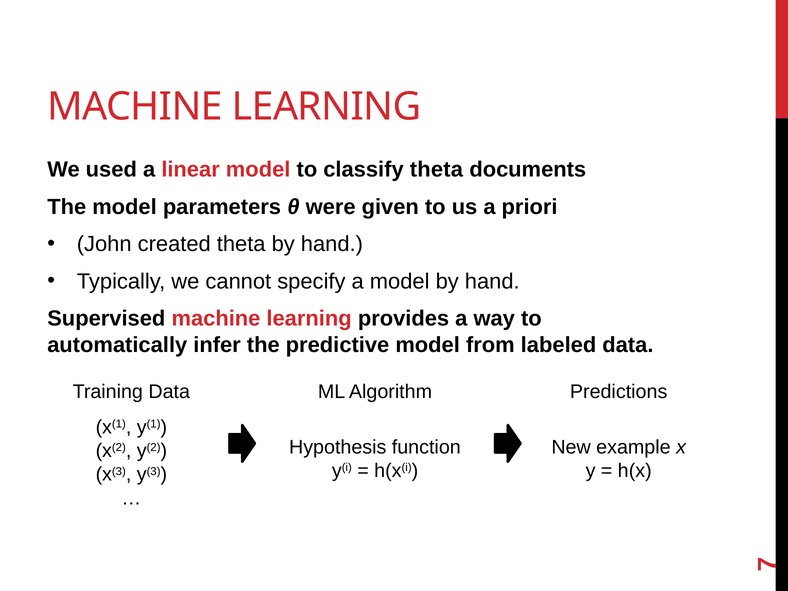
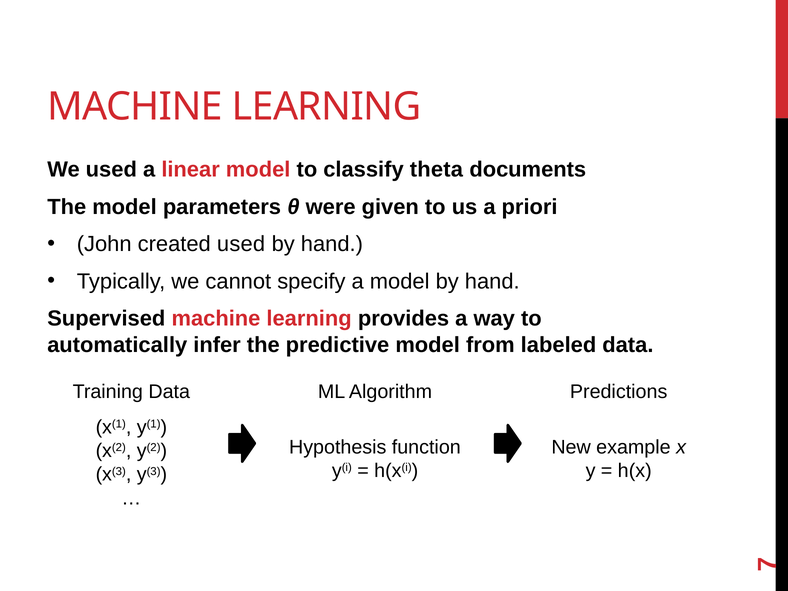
created theta: theta -> used (241, 244)
